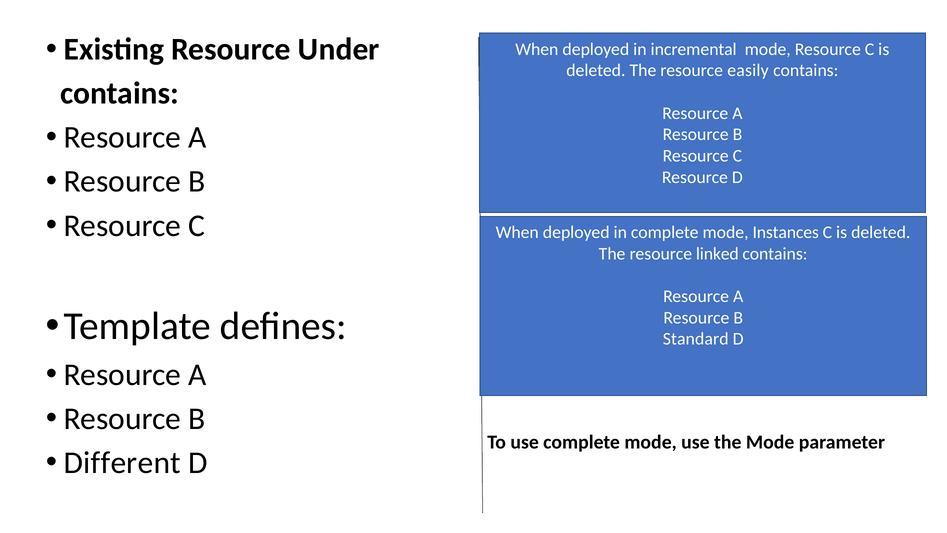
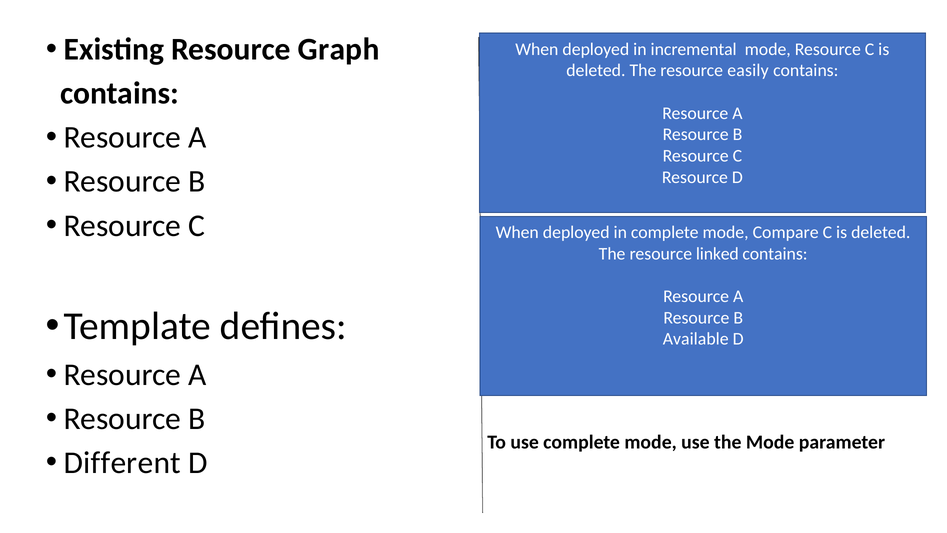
Under: Under -> Graph (339, 50)
Instances: Instances -> Compare (786, 232)
Standard: Standard -> Available (696, 339)
